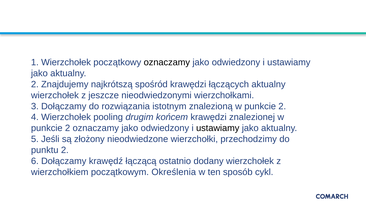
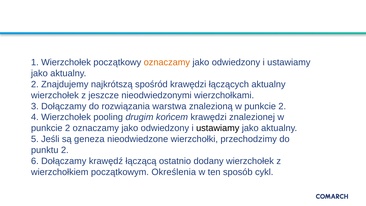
oznaczamy colour: black -> orange (167, 62)
istotnym: istotnym -> warstwa (169, 106)
złożony: złożony -> geneza (89, 139)
